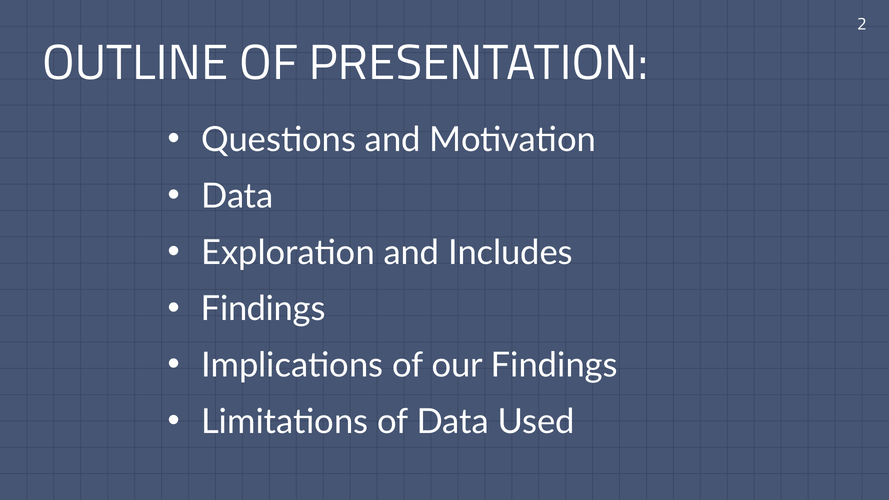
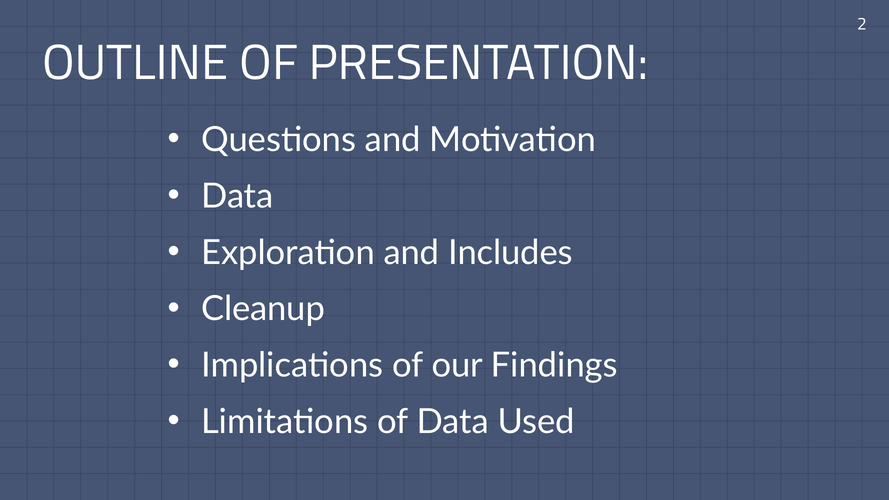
Findings: Findings -> Cleanup (263, 309)
